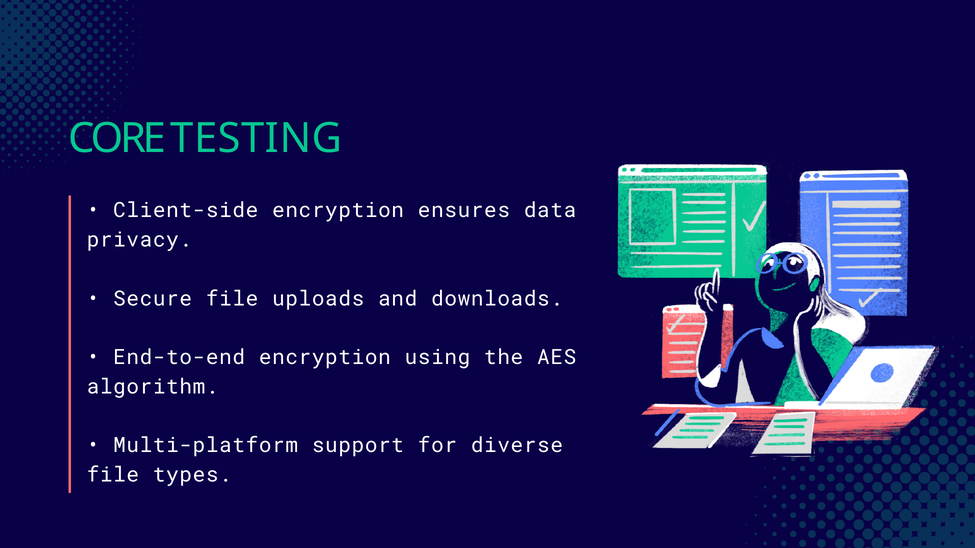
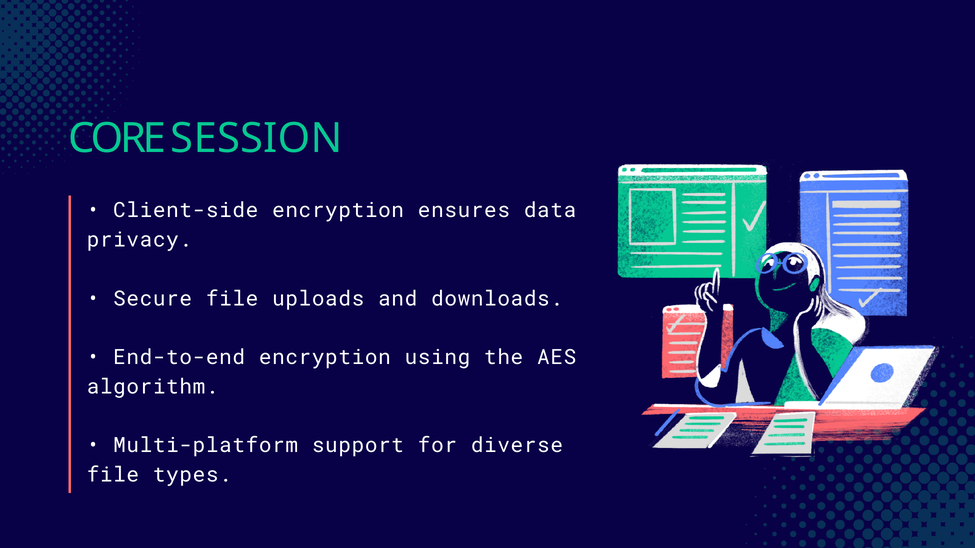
TESTING: TESTING -> SESSION (256, 139)
